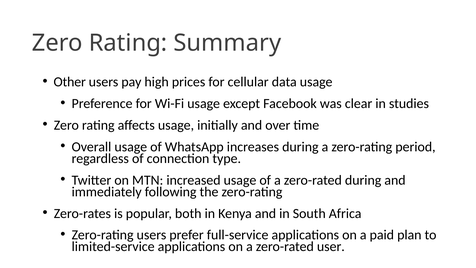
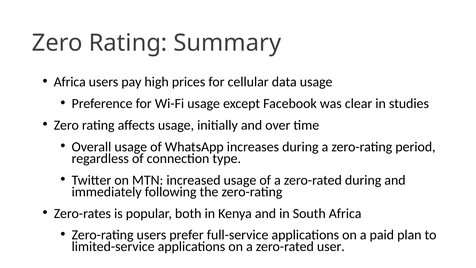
Other: Other -> Africa (70, 82)
